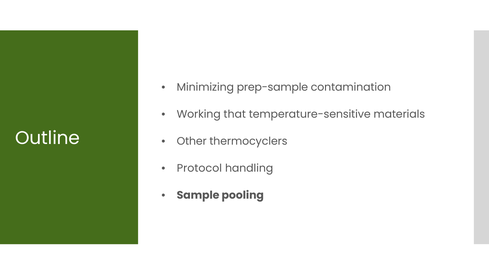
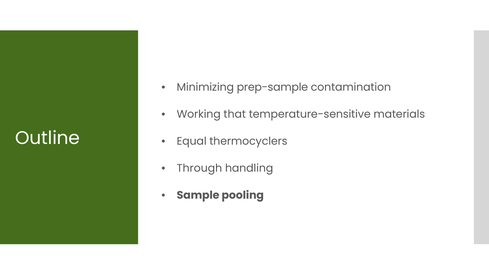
Other: Other -> Equal (192, 141)
Protocol: Protocol -> Through (199, 168)
